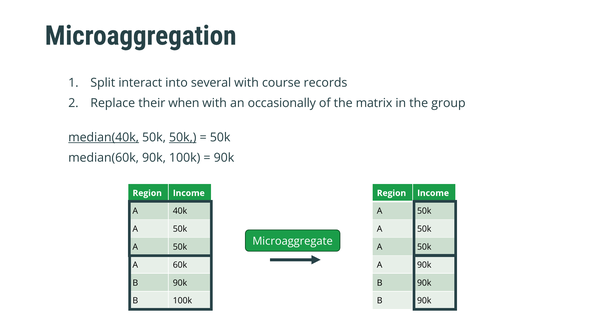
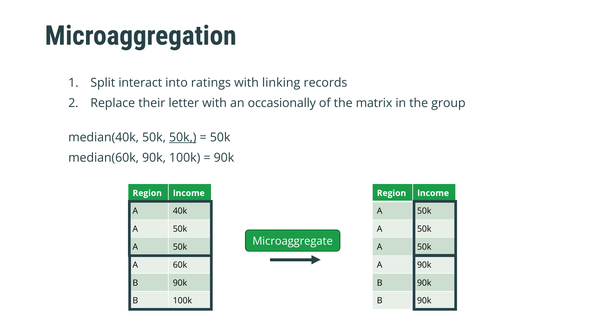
several: several -> ratings (211, 83)
course: course -> linking (281, 83)
when: when -> letter (184, 103)
median(40k underline: present -> none (104, 137)
